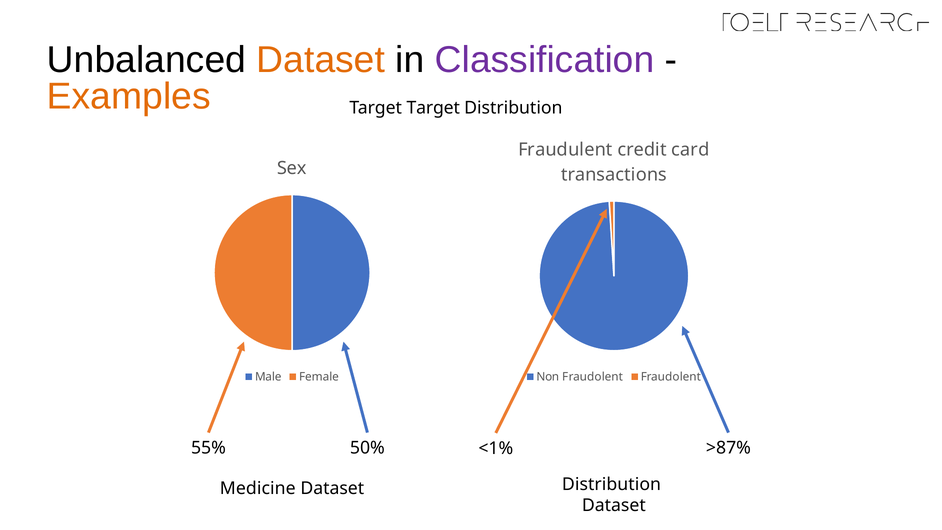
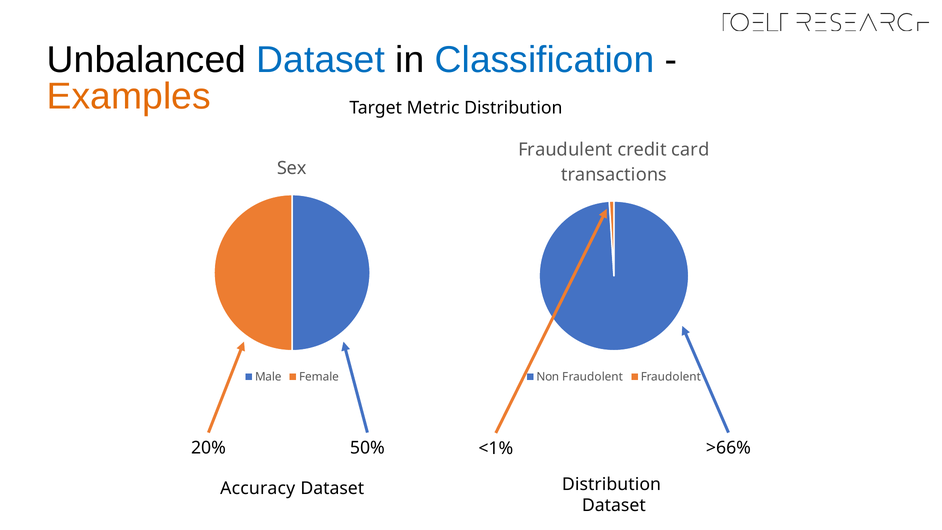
Dataset colour: orange -> blue (321, 60)
Classification colour: purple -> blue (545, 60)
Target Target: Target -> Metric (433, 108)
55%: 55% -> 20% (208, 448)
>87%: >87% -> >66% (728, 448)
Medicine: Medicine -> Accuracy (258, 488)
